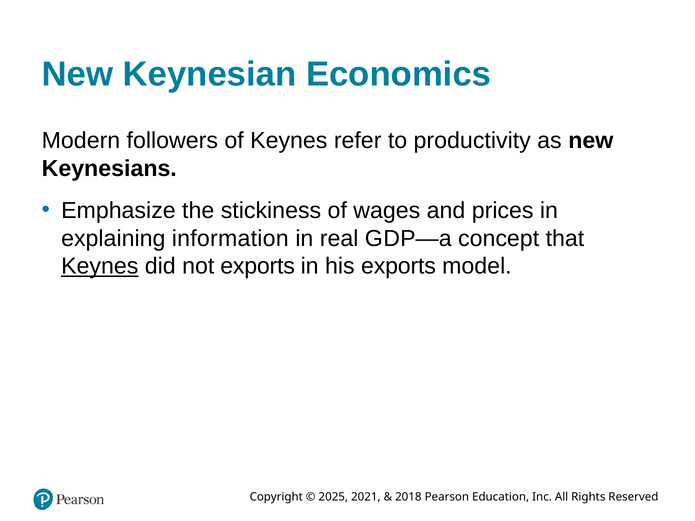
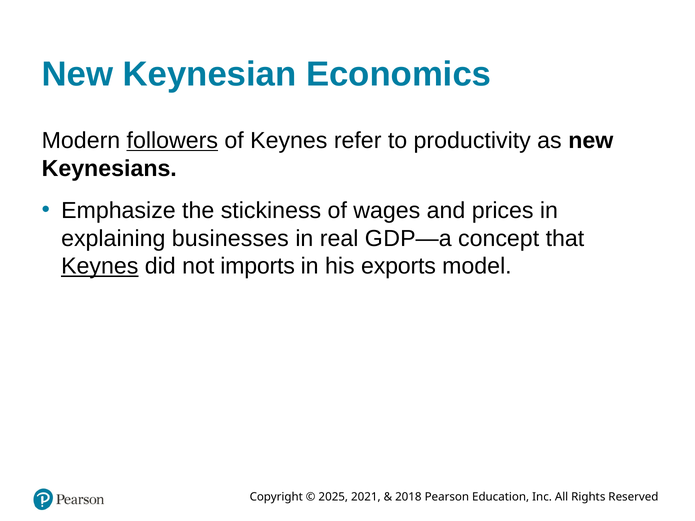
followers underline: none -> present (172, 141)
information: information -> businesses (230, 239)
not exports: exports -> imports (258, 266)
